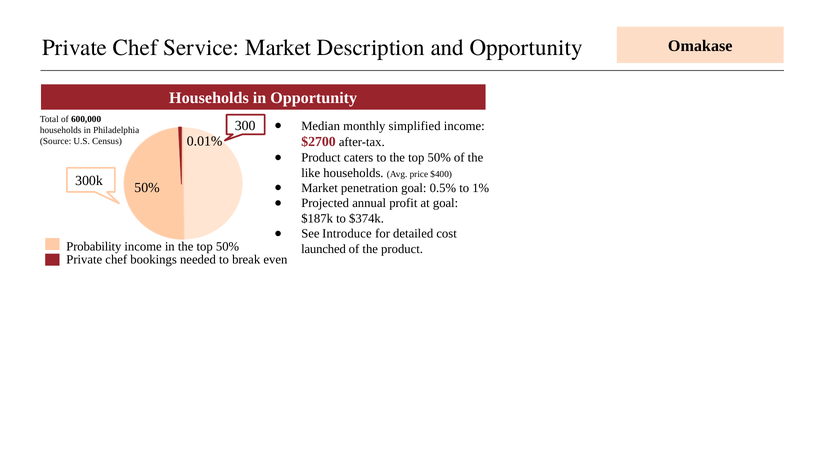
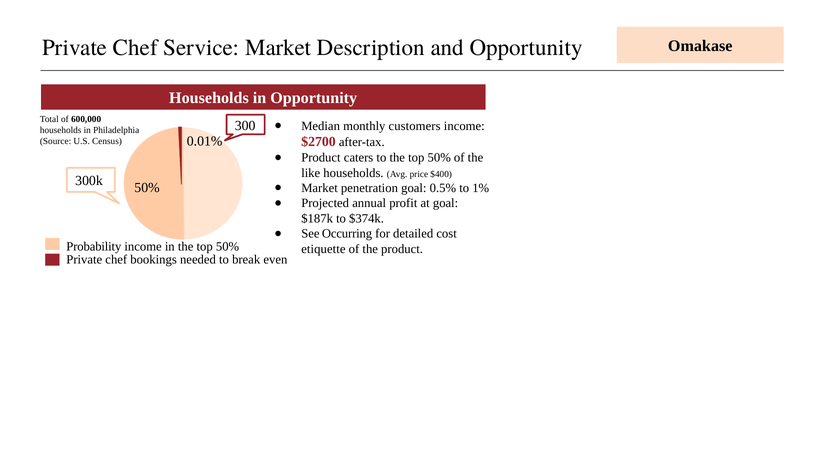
simplified: simplified -> customers (415, 126)
Introduce: Introduce -> Occurring (347, 234)
launched: launched -> etiquette (323, 249)
